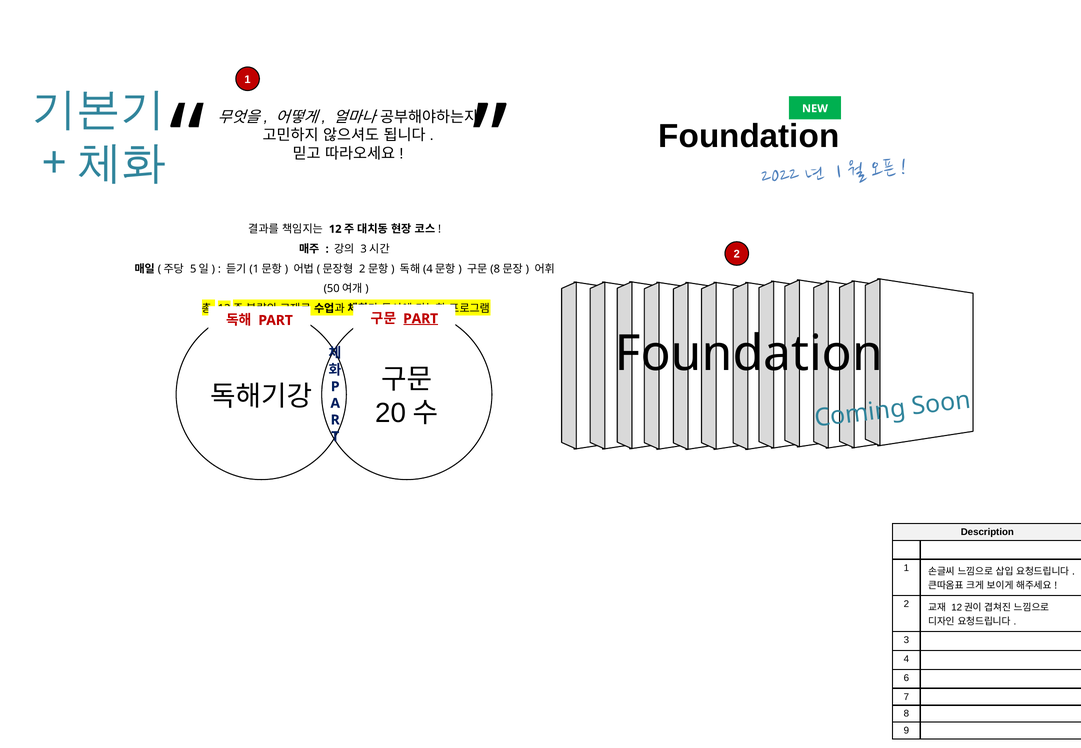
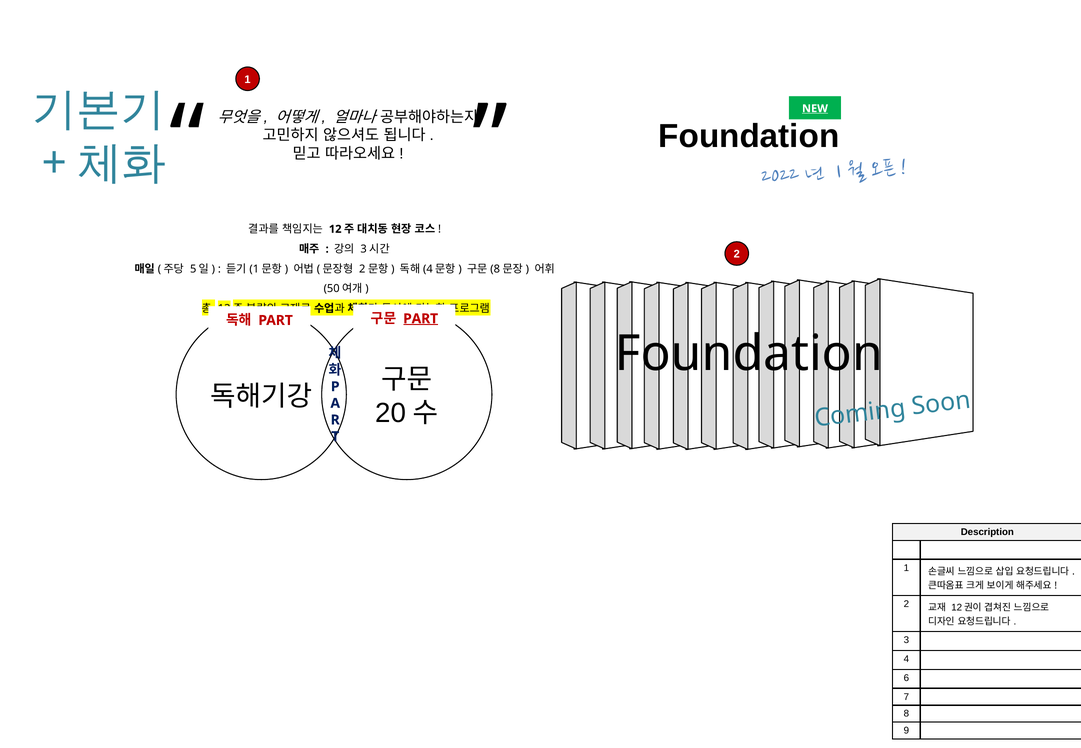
NEW underline: none -> present (815, 109)
